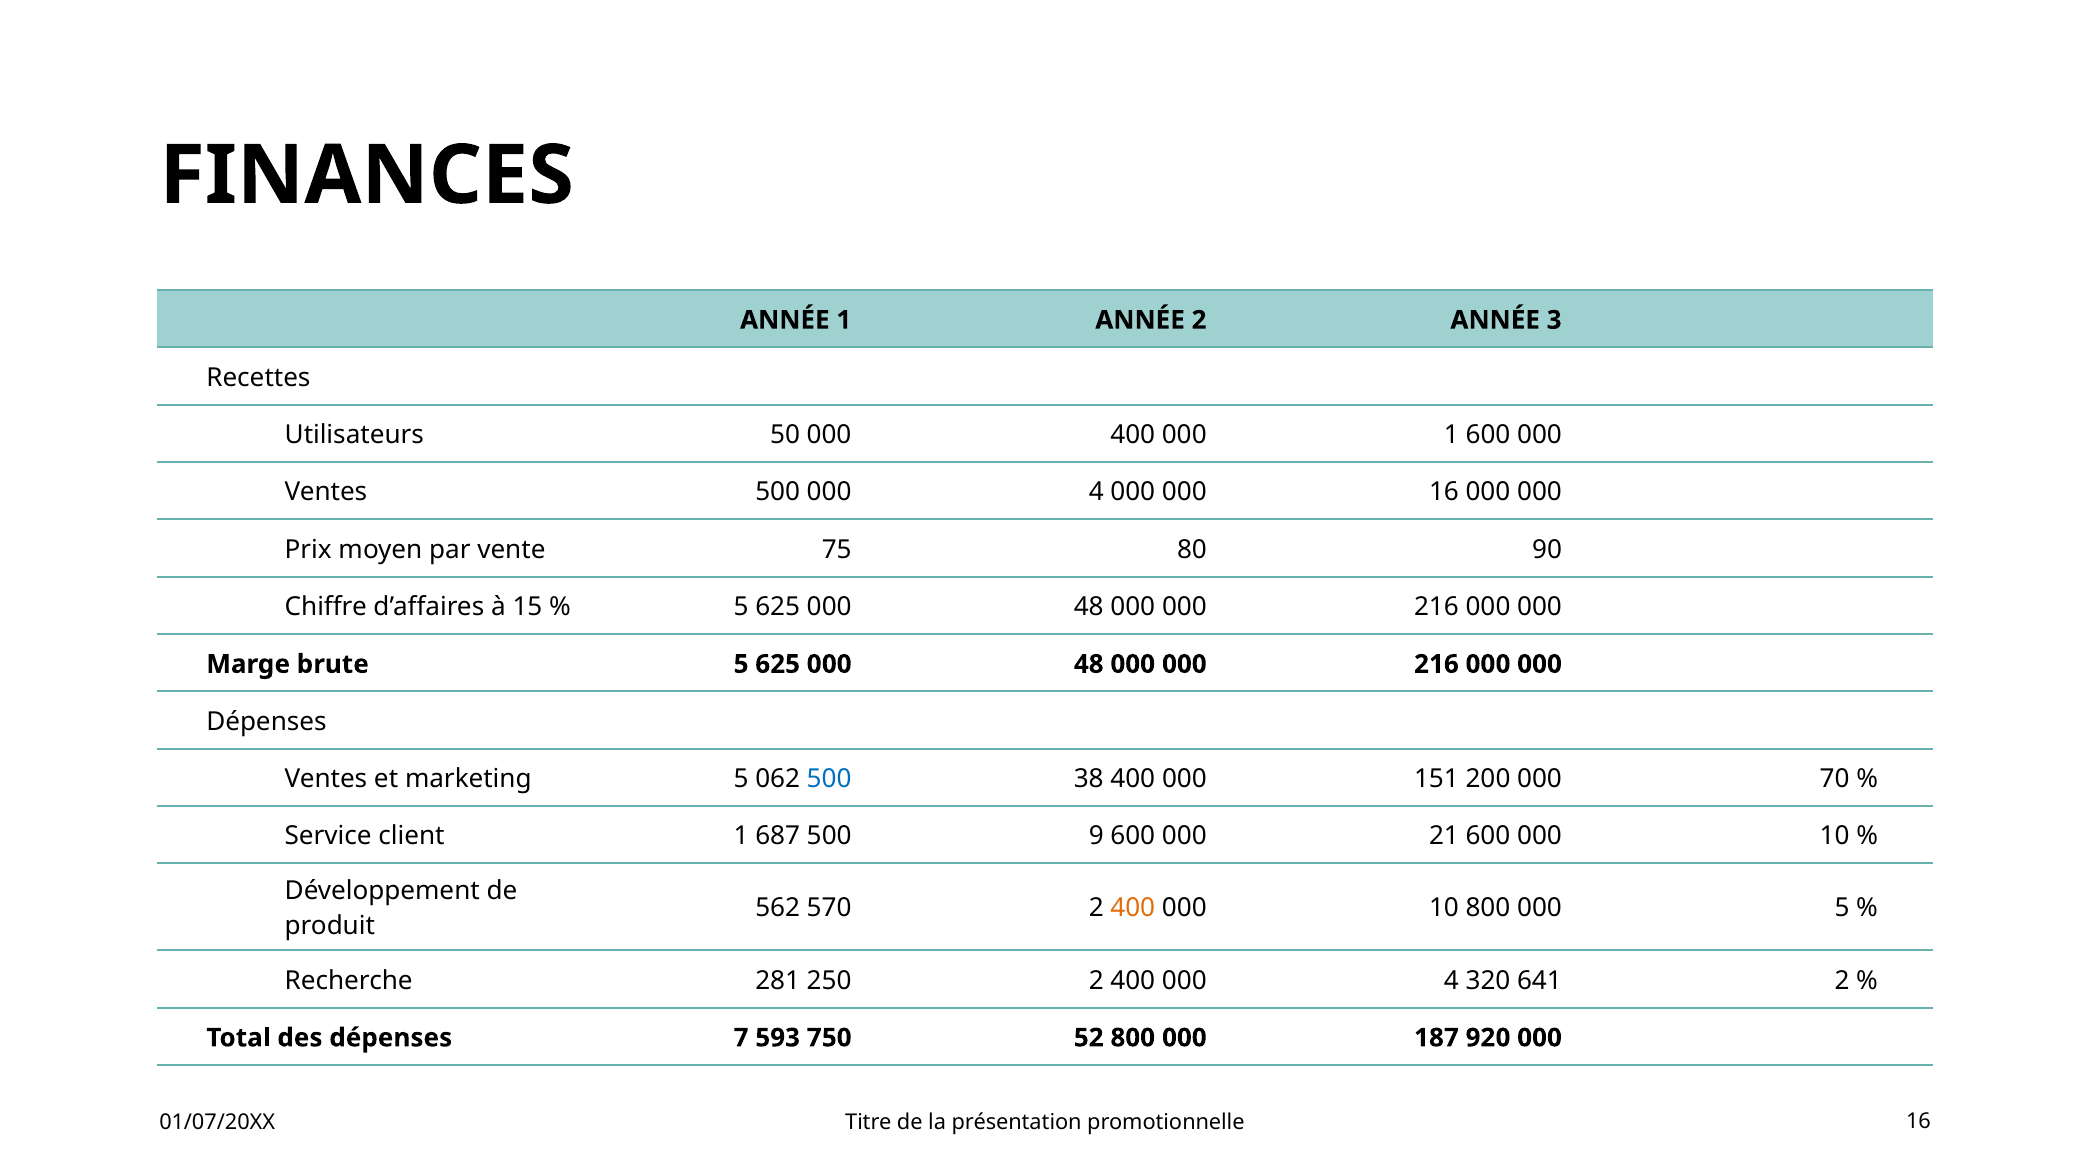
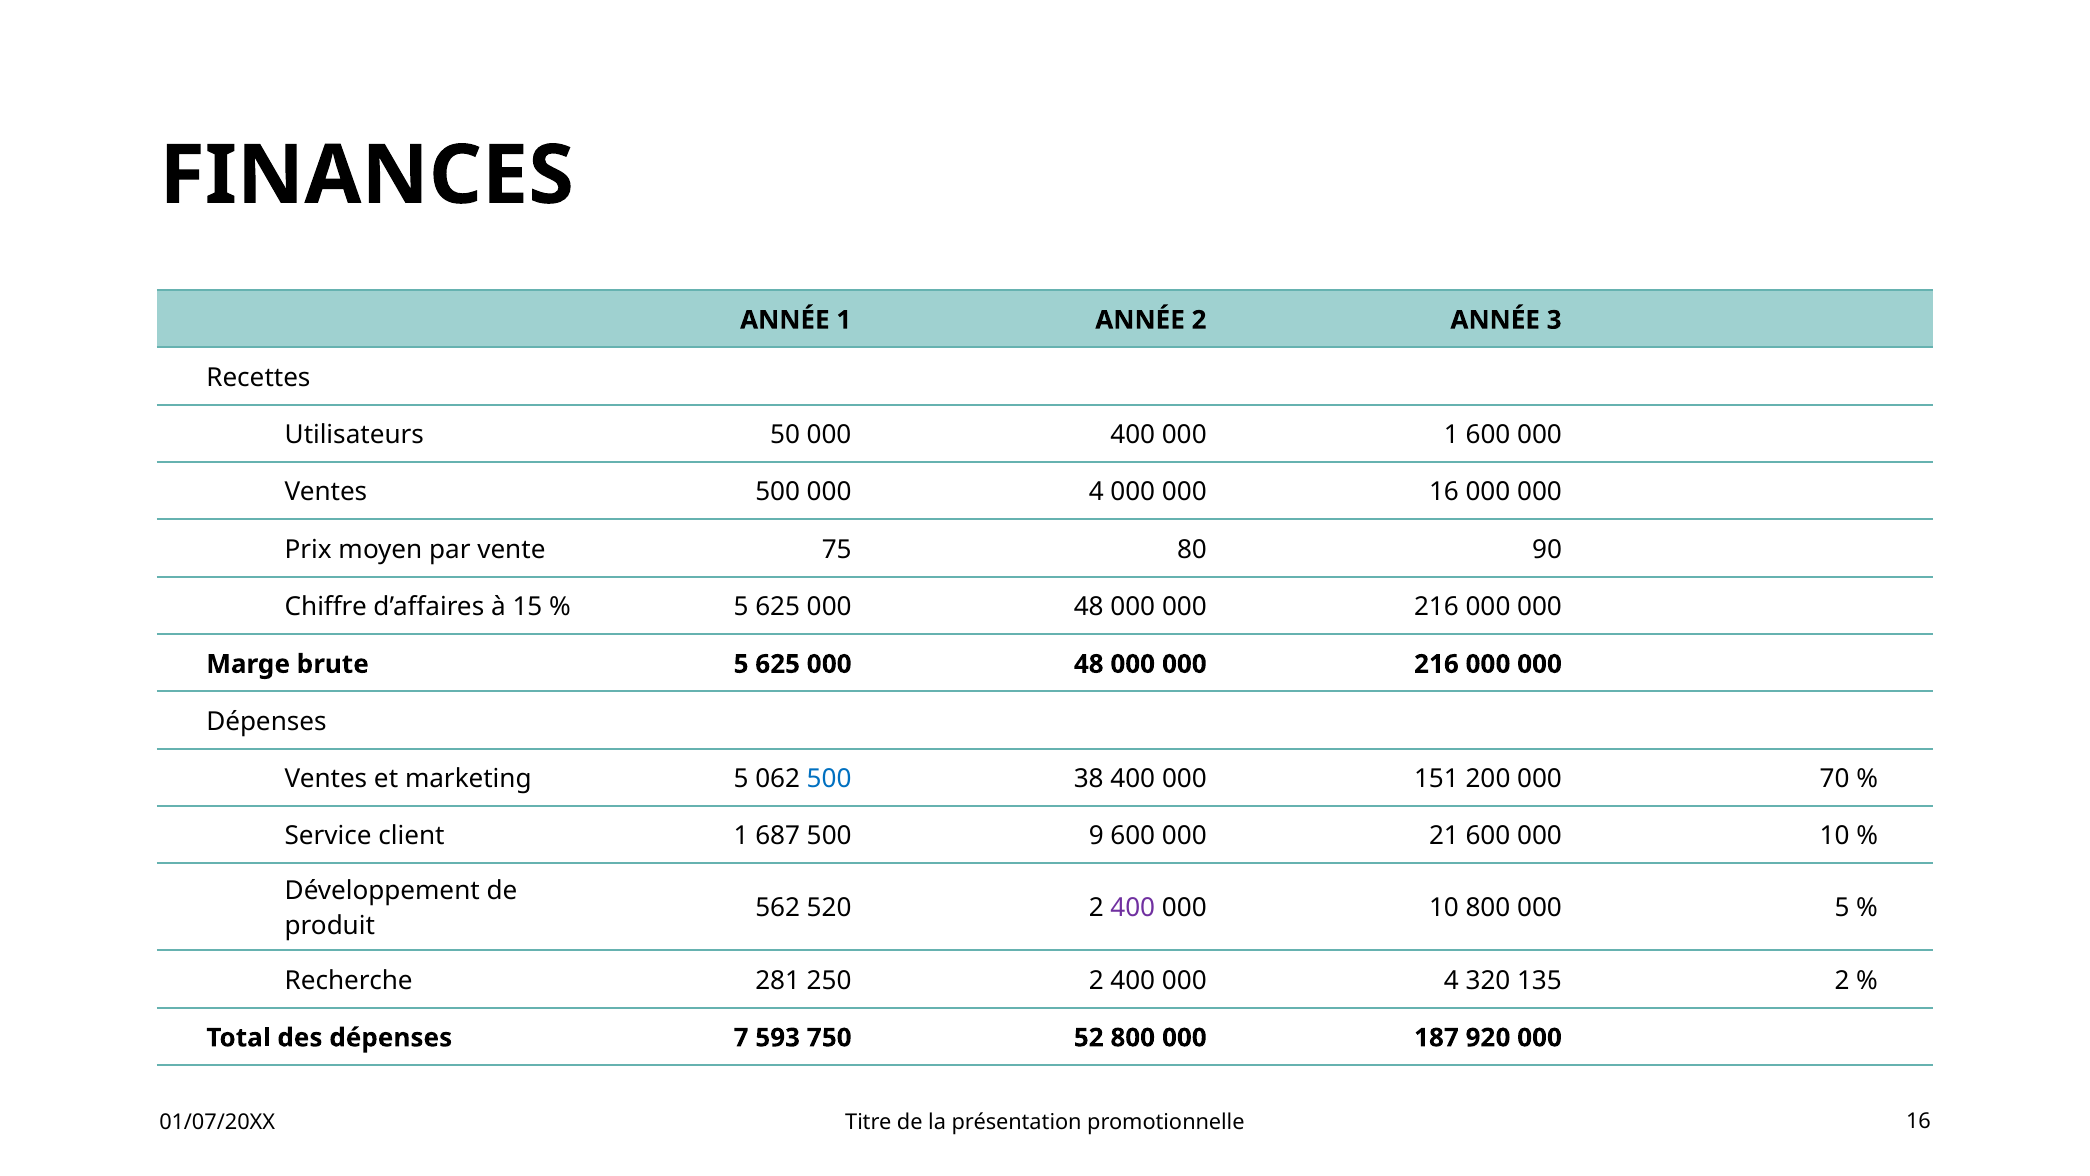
570: 570 -> 520 (829, 908)
400 colour: orange -> purple (1133, 908)
641: 641 -> 135 (1539, 980)
